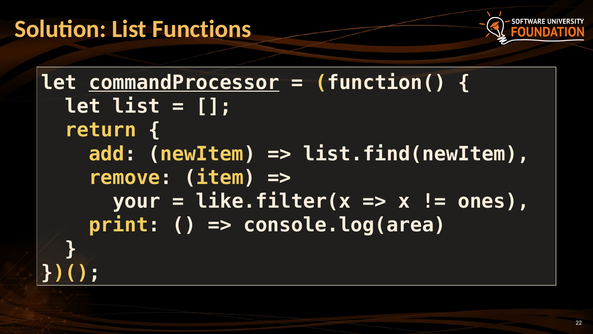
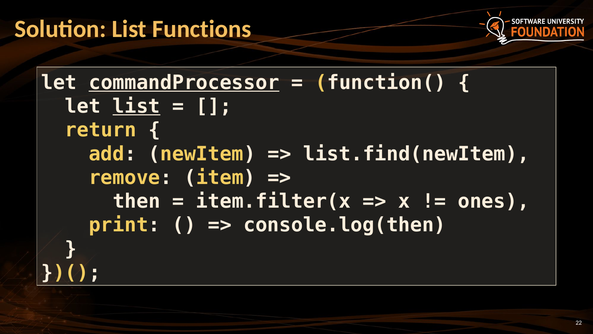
list underline: none -> present (136, 106)
your: your -> then (136, 201)
like.filter(x: like.filter(x -> item.filter(x (273, 201)
console.log(area: console.log(area -> console.log(then (345, 225)
